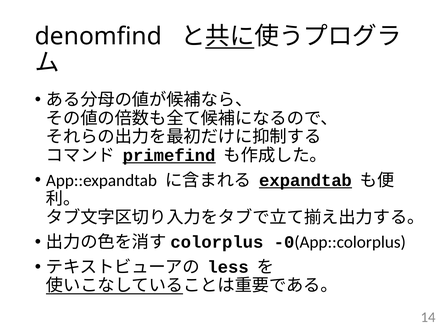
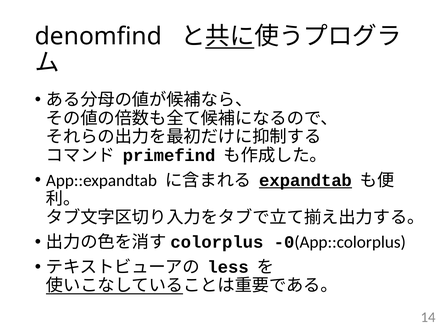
primefind underline: present -> none (169, 156)
